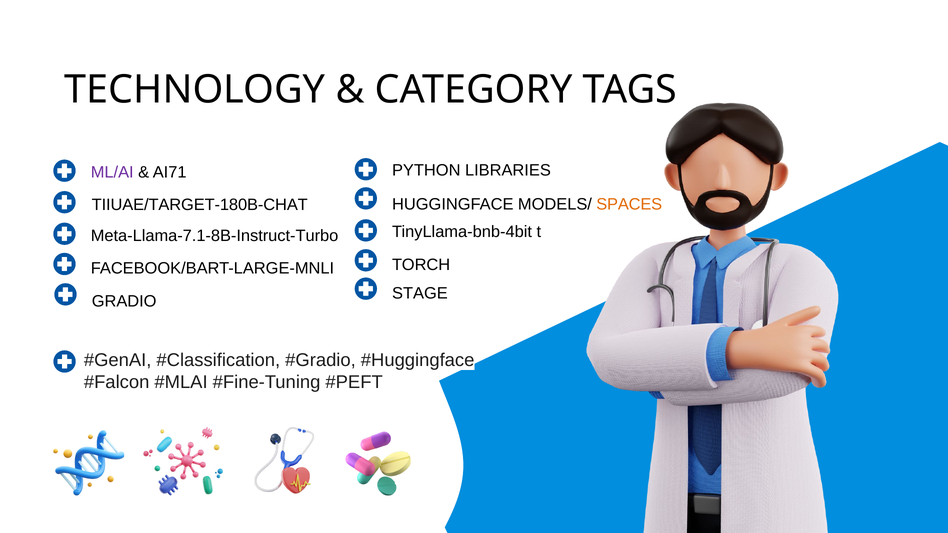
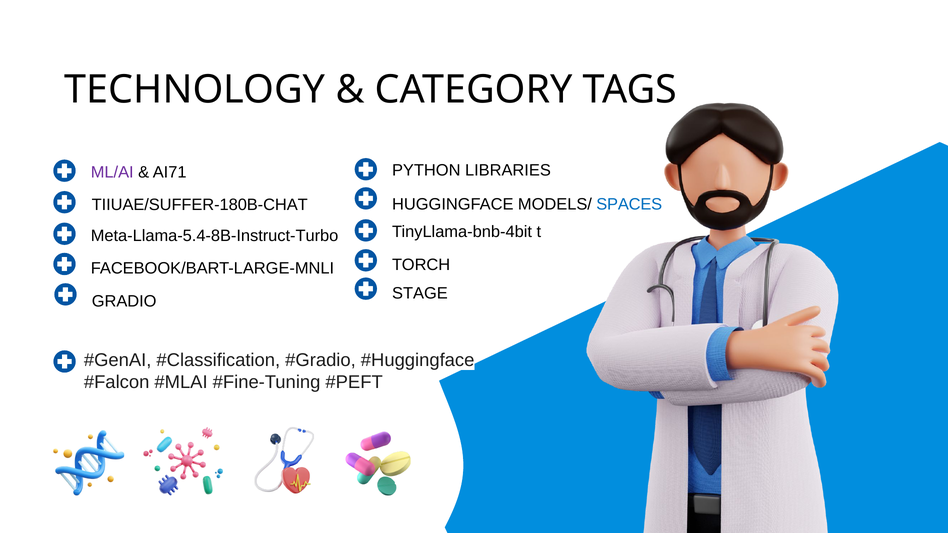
SPACES colour: orange -> blue (629, 204)
TIIUAE/TARGET-180B-CHAT: TIIUAE/TARGET-180B-CHAT -> TIIUAE/SUFFER-180B-CHAT (200, 205)
Meta-Llama-7.1-8B-Instruct-Turbo: Meta-Llama-7.1-8B-Instruct-Turbo -> Meta-Llama-5.4-8B-Instruct-Turbo (215, 236)
